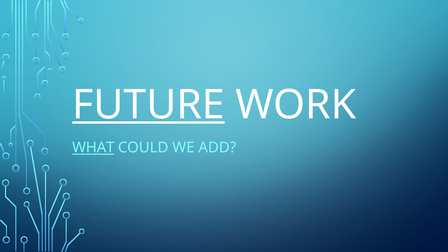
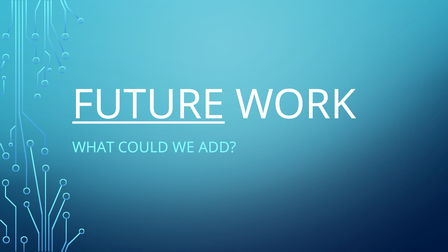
WHAT underline: present -> none (93, 148)
